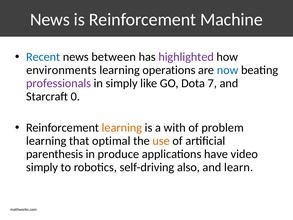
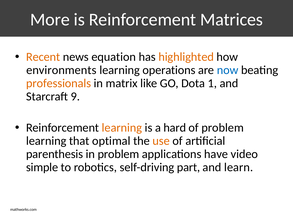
News: News -> More (50, 19)
Machine: Machine -> Matrices (231, 19)
Recent colour: blue -> orange (43, 57)
between: between -> equation (114, 57)
highlighted colour: purple -> orange (186, 57)
professionals colour: purple -> orange (59, 83)
in simply: simply -> matrix (122, 83)
7: 7 -> 1 (212, 83)
0: 0 -> 9 (75, 96)
with: with -> hard (175, 128)
in produce: produce -> problem (118, 154)
simply: simply -> simple (42, 167)
also: also -> part (189, 167)
